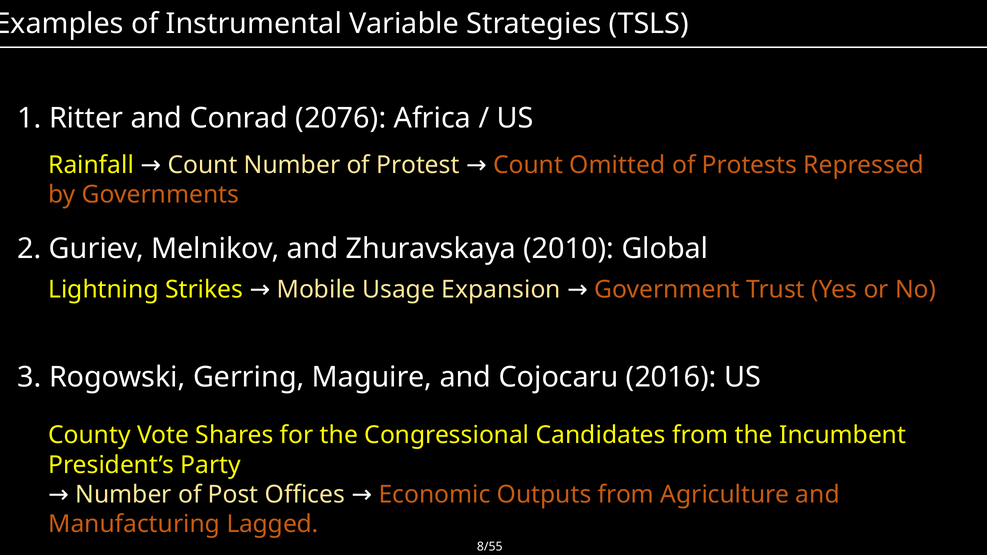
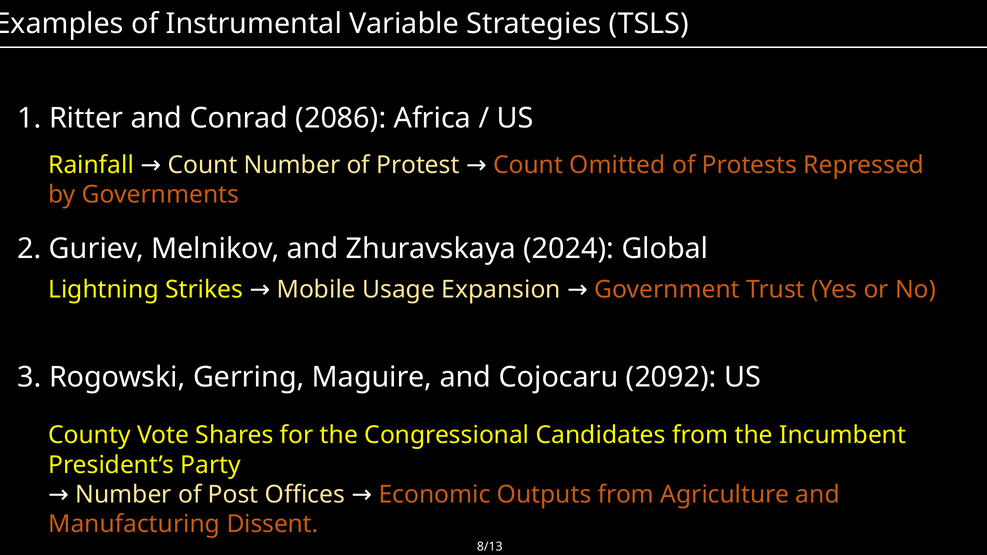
2076: 2076 -> 2086 (341, 118)
2010: 2010 -> 2024 (569, 249)
2016: 2016 -> 2092 (671, 377)
Lagged: Lagged -> Dissent (272, 524)
8/55: 8/55 -> 8/13 (490, 547)
